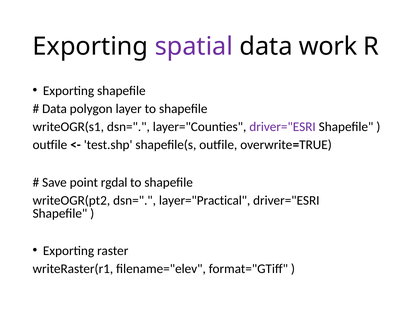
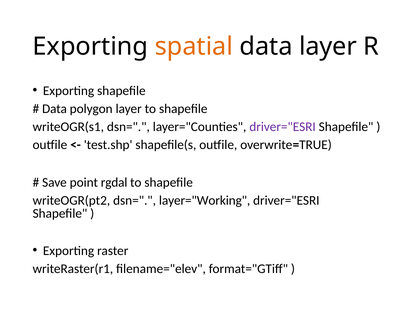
spatial colour: purple -> orange (194, 46)
data work: work -> layer (328, 46)
layer="Practical: layer="Practical -> layer="Working (205, 200)
